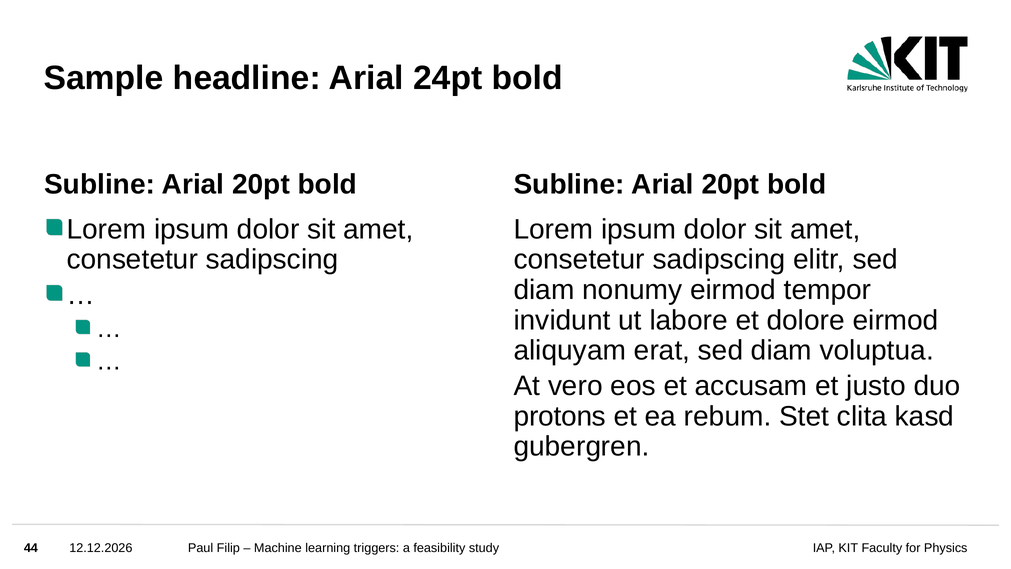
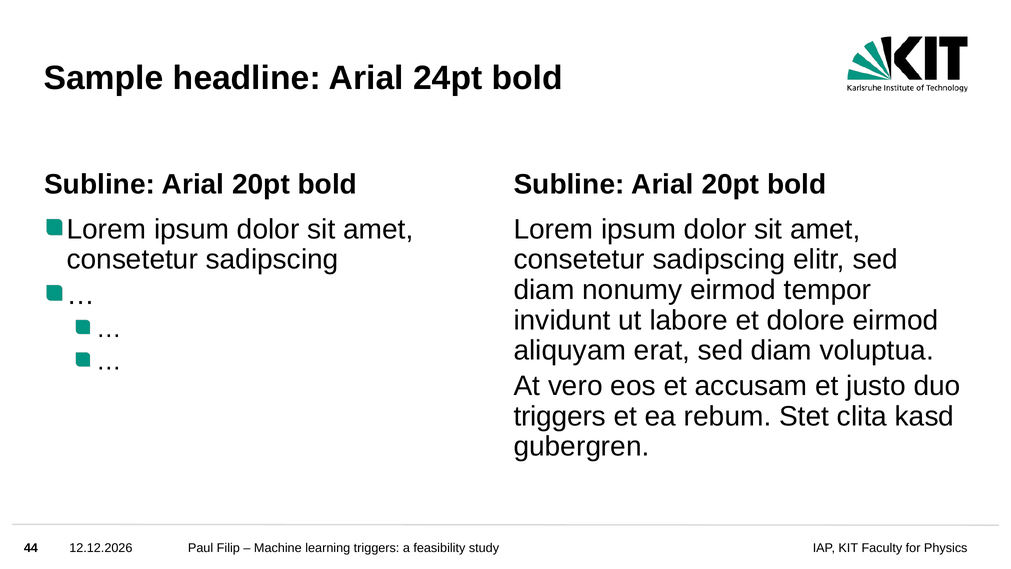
protons: protons -> triggers (560, 416)
